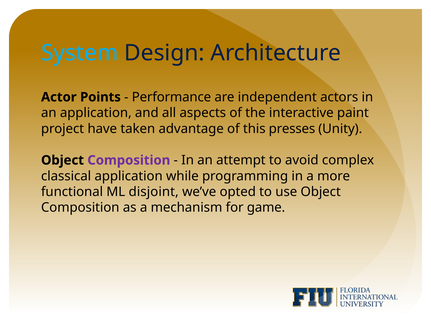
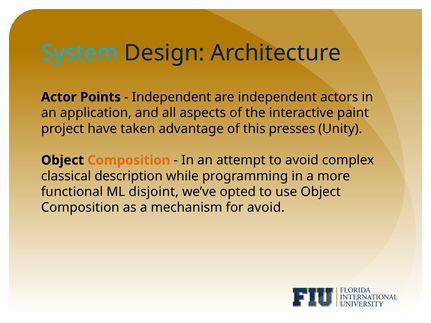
Performance: Performance -> Independent (171, 97)
Composition colour: purple -> orange (129, 160)
classical application: application -> description (129, 176)
for game: game -> avoid (266, 208)
